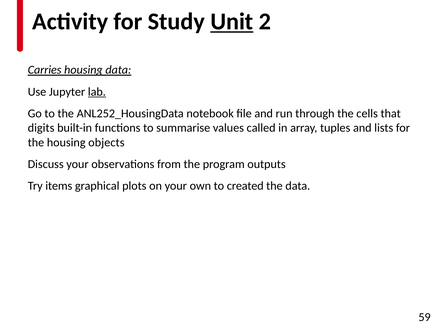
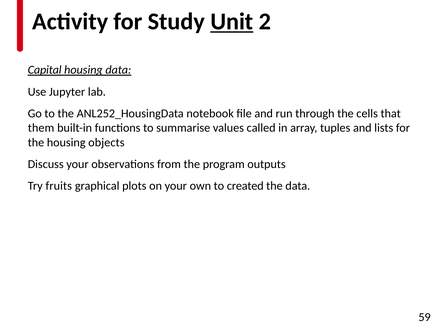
Carries: Carries -> Capital (45, 70)
lab underline: present -> none (97, 92)
digits: digits -> them (41, 128)
items: items -> fruits (59, 186)
